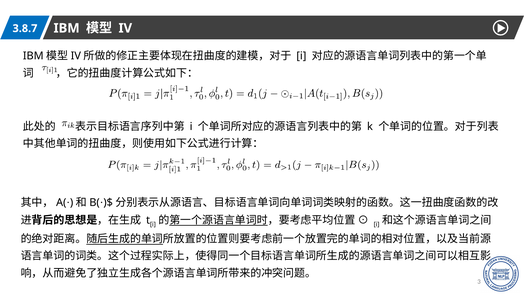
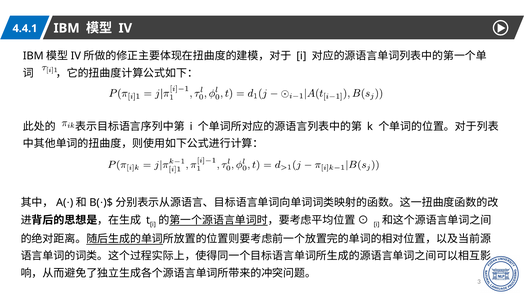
3.8.7: 3.8.7 -> 4.4.1 (25, 28)
